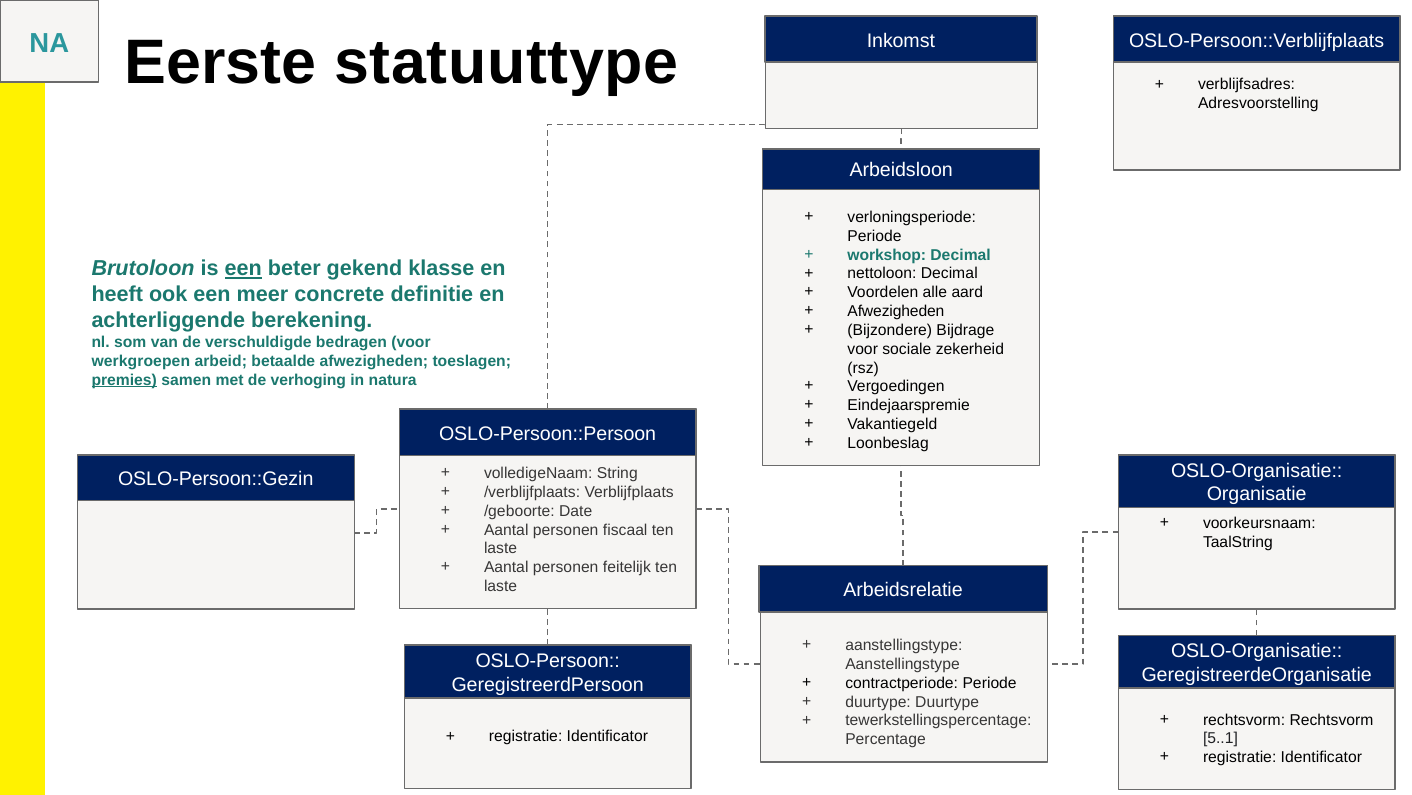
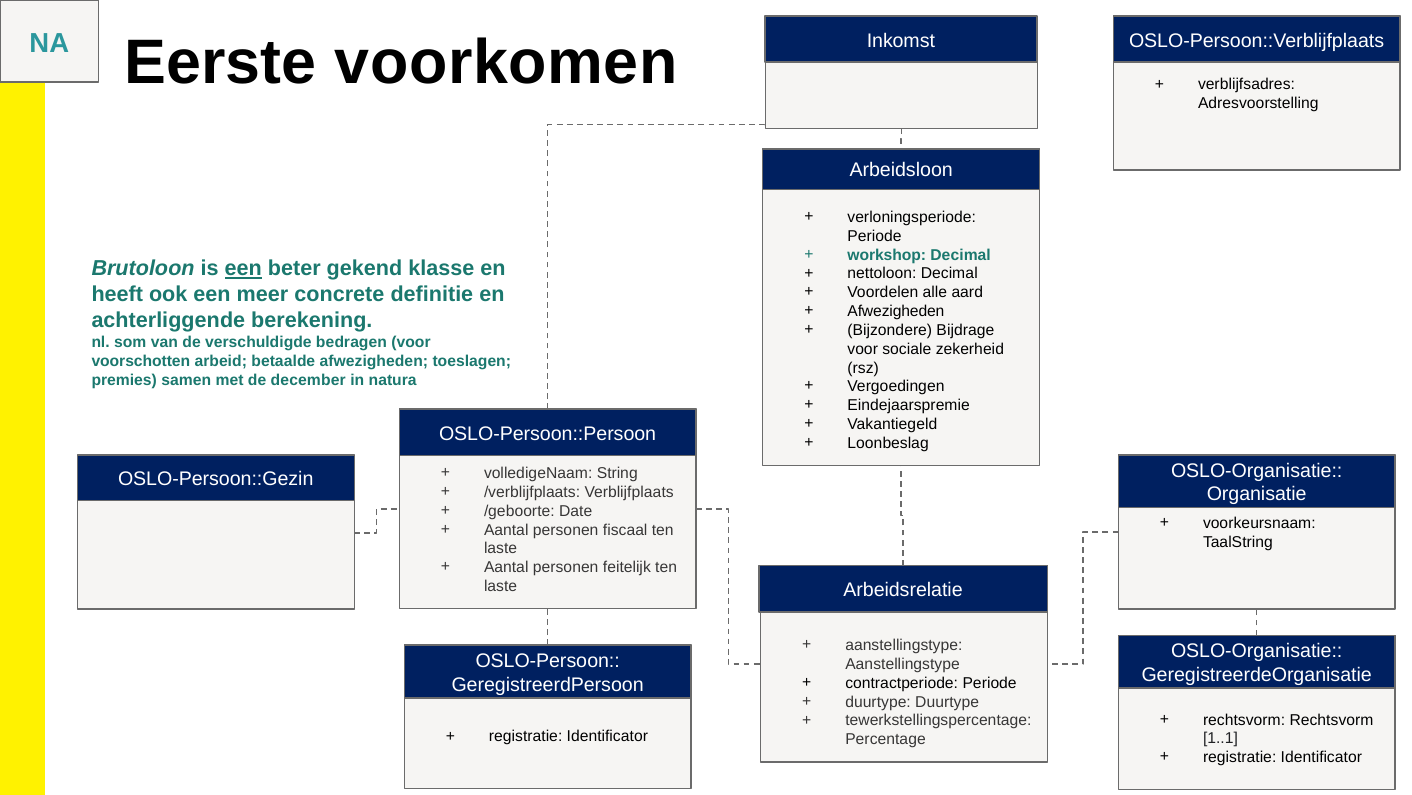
statuuttype: statuuttype -> voorkomen (506, 63)
werkgroepen: werkgroepen -> voorschotten (141, 361)
premies underline: present -> none (124, 380)
verhoging: verhoging -> december (308, 380)
5..1: 5..1 -> 1..1 (1220, 738)
